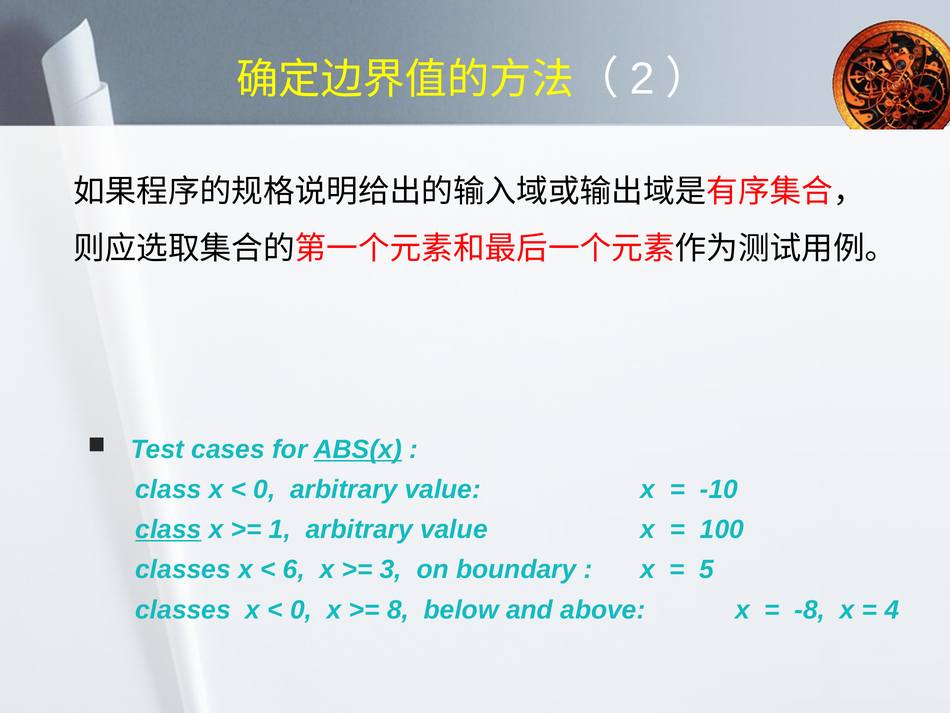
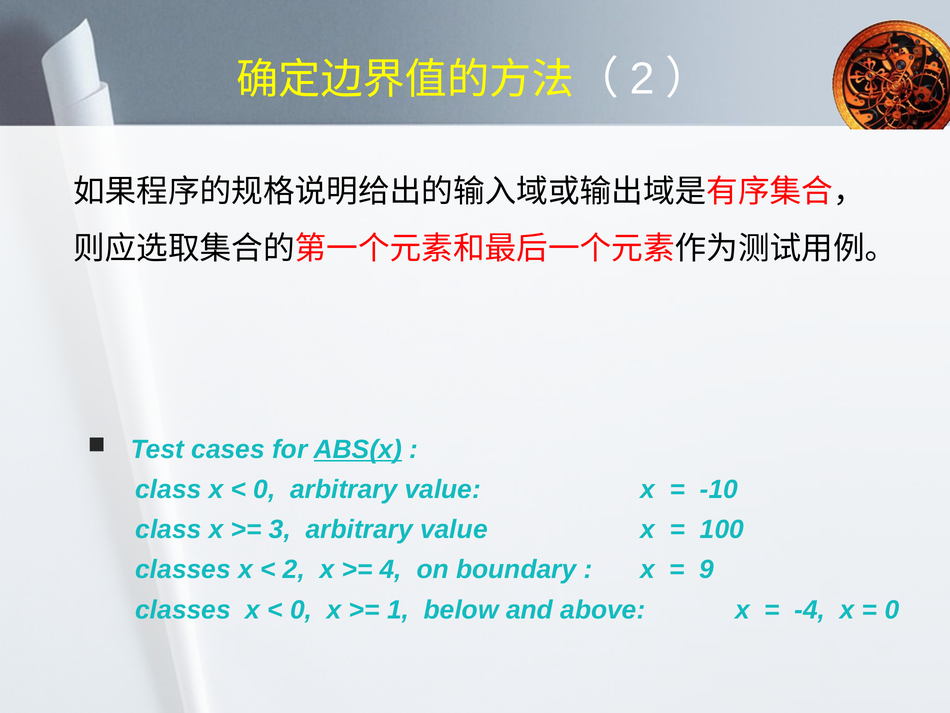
class underline: present -> none (168, 529)
1: 1 -> 3 (280, 529)
6: 6 -> 2 (294, 569)
3: 3 -> 4 (391, 569)
5: 5 -> 9 (707, 569)
8: 8 -> 1 (398, 609)
-8: -8 -> -4 (810, 609)
4: 4 -> 0 (892, 609)
